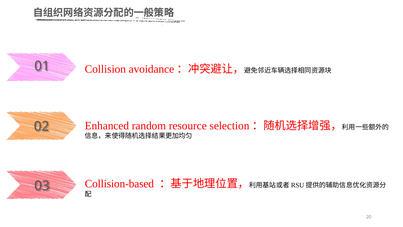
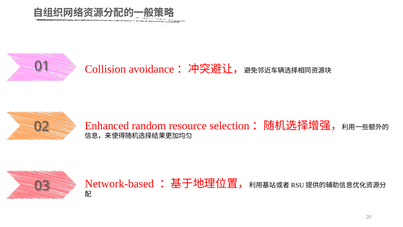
Collision-based: Collision-based -> Network-based (119, 183)
